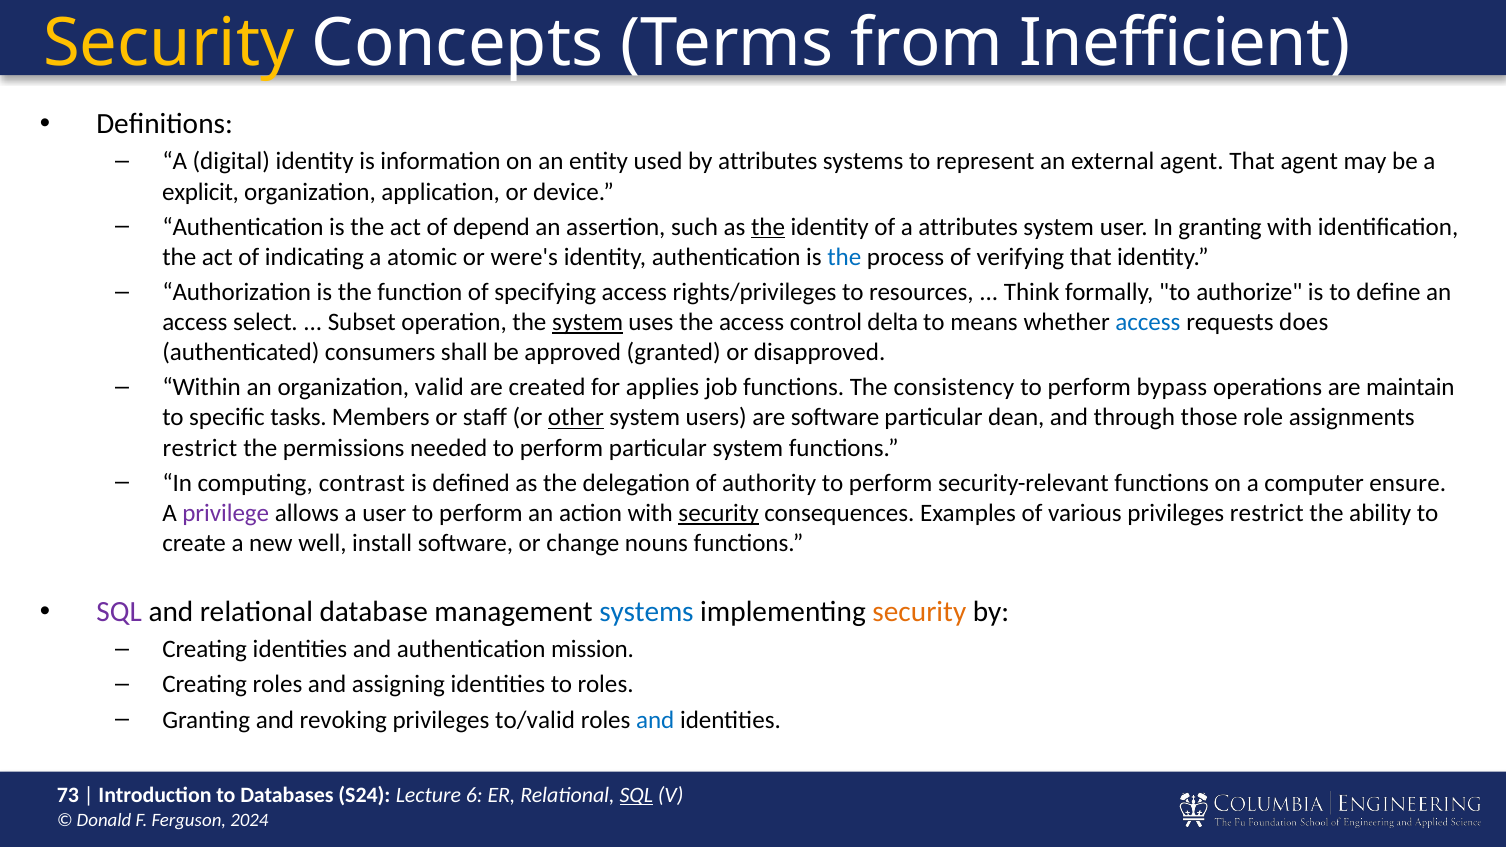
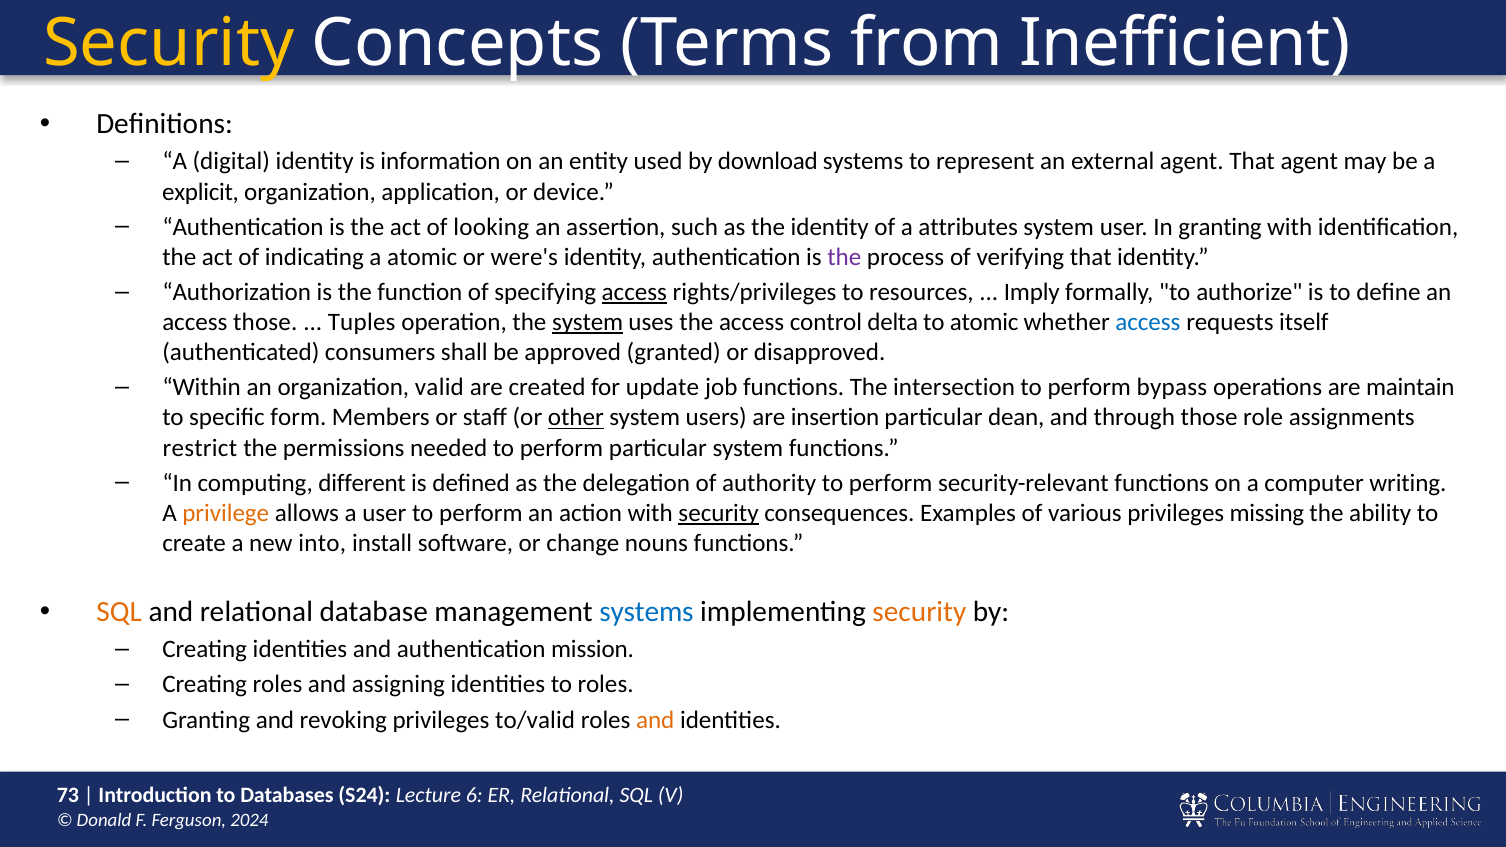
by attributes: attributes -> download (768, 162)
depend: depend -> looking (491, 227)
the underline: present -> none (768, 227)
the colour: blue -> purple (844, 257)
access underline: none -> present (634, 292)
Think: Think -> Imply (1032, 292)
access select: select -> those (265, 322)
Subset: Subset -> Tuples (362, 322)
to means: means -> atomic (984, 322)
does: does -> itself (1304, 322)
applies: applies -> update (663, 388)
consistency: consistency -> intersection (954, 388)
tasks: tasks -> form (298, 418)
are software: software -> insertion (835, 418)
contrast: contrast -> different (362, 483)
ensure: ensure -> writing (1408, 483)
privilege colour: purple -> orange (226, 513)
privileges restrict: restrict -> missing (1267, 513)
well: well -> into (322, 543)
SQL colour: purple -> orange (119, 612)
and colour: blue -> orange (655, 720)
SQL underline: present -> none (636, 796)
